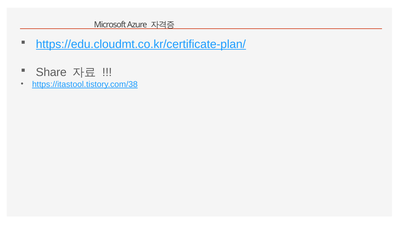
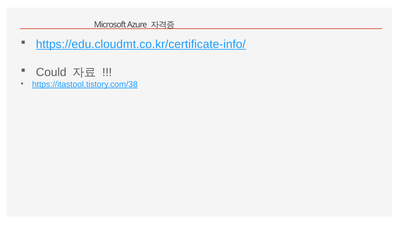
https://edu.cloudmt.co.kr/certificate-plan/: https://edu.cloudmt.co.kr/certificate-plan/ -> https://edu.cloudmt.co.kr/certificate-info/ (141, 44)
Share: Share -> Could (51, 72)
